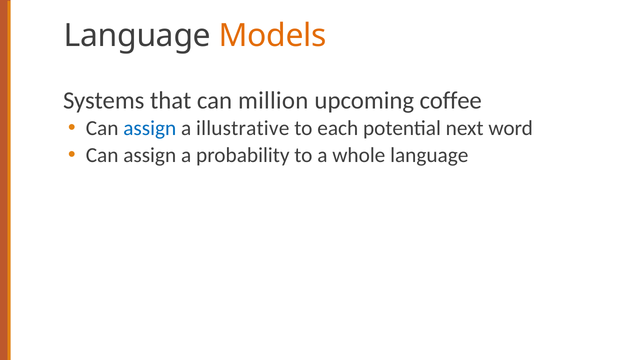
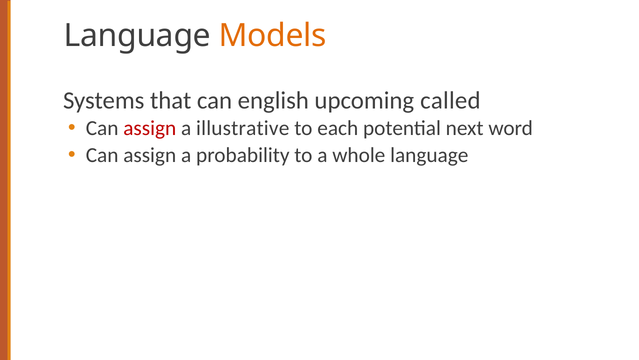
million: million -> english (273, 100)
coffee: coffee -> called (450, 100)
assign colour: blue -> red (150, 128)
